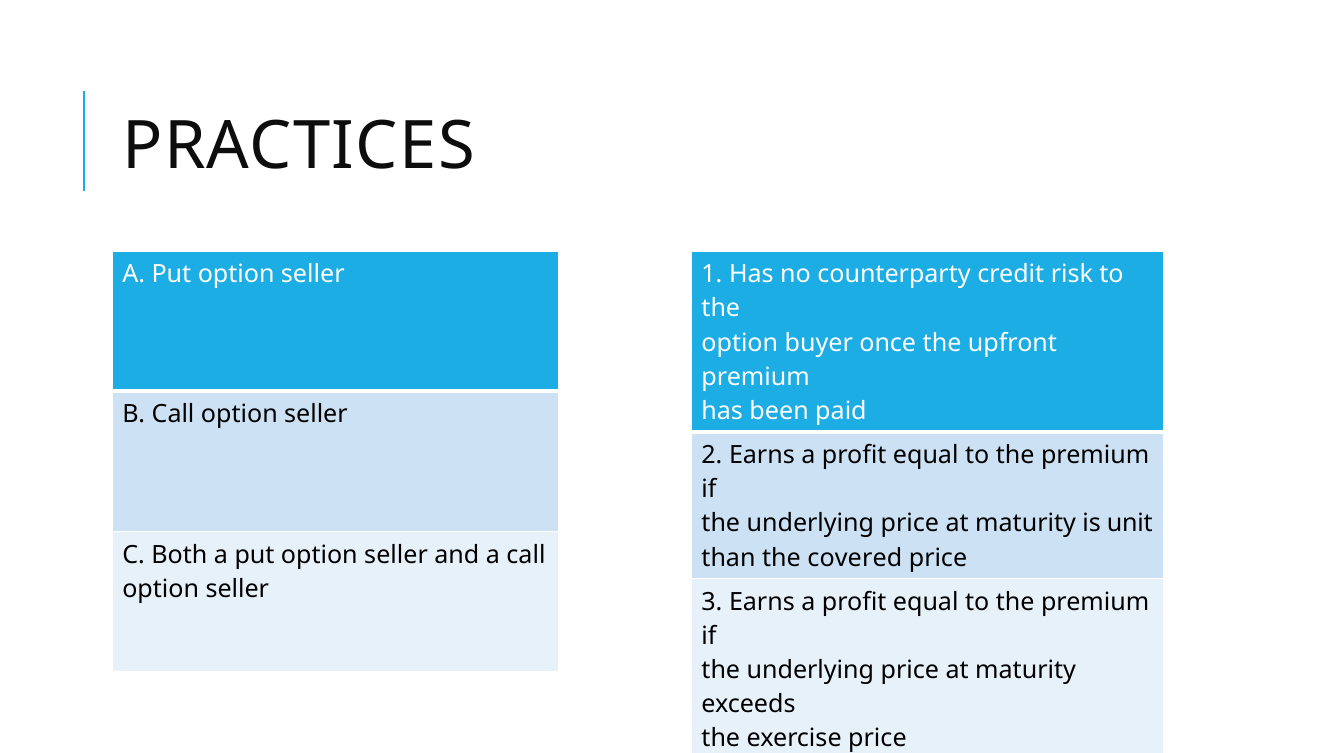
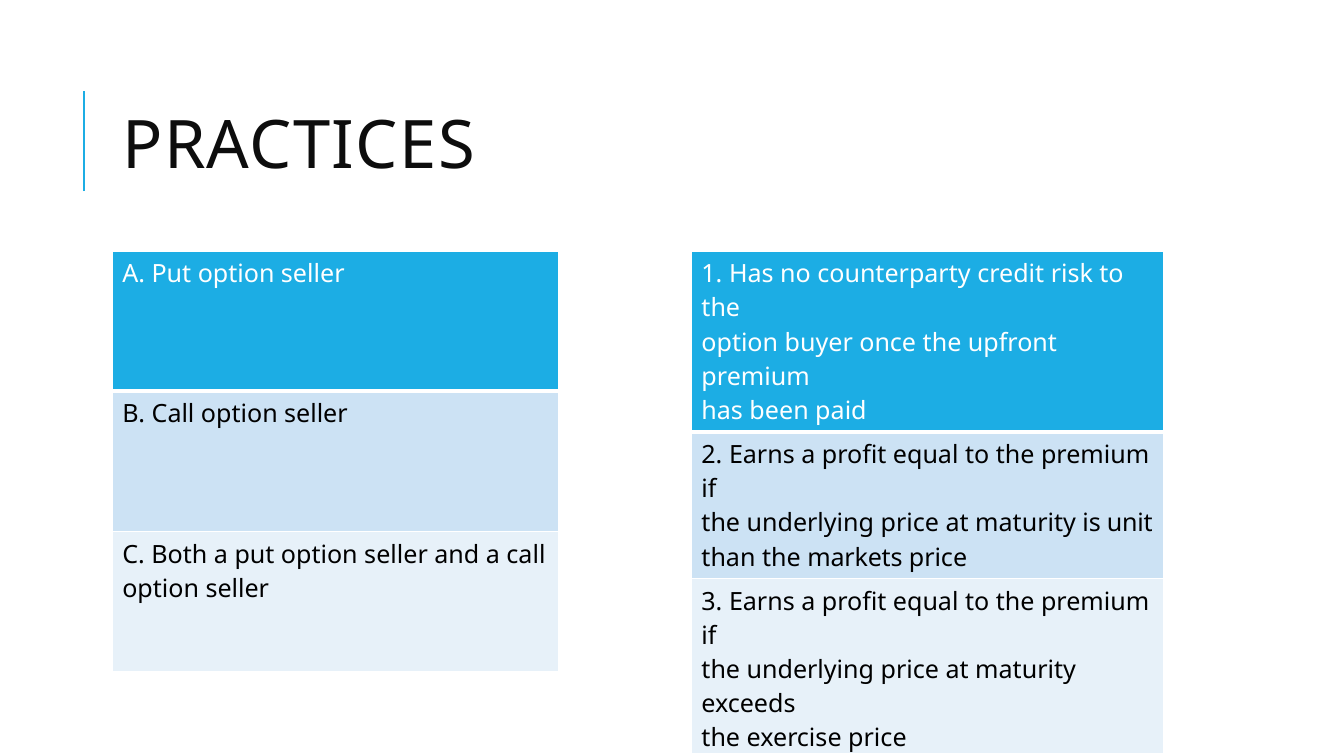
covered: covered -> markets (855, 558)
